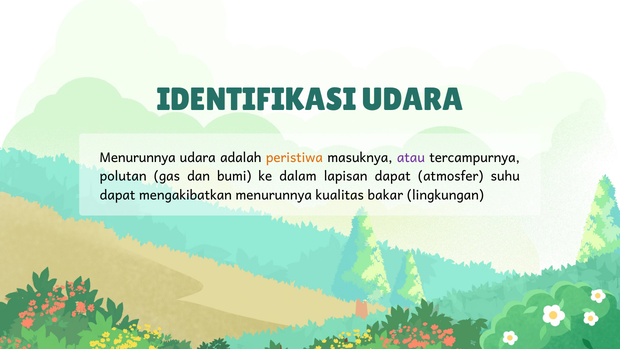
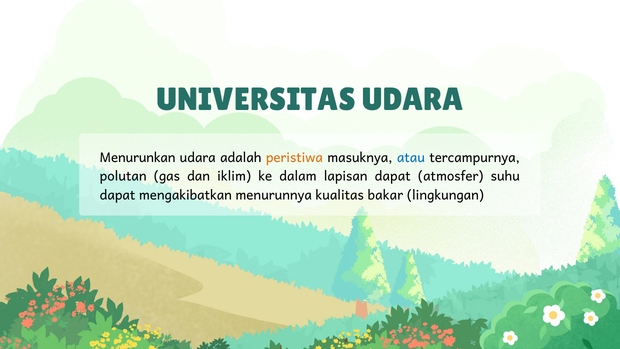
IDENTIFIKASI: IDENTIFIKASI -> UNIVERSITAS (256, 99)
Menurunnya: Menurunnya -> Menurunkan (138, 158)
atau colour: purple -> blue (411, 158)
bumi: bumi -> iklim (234, 176)
